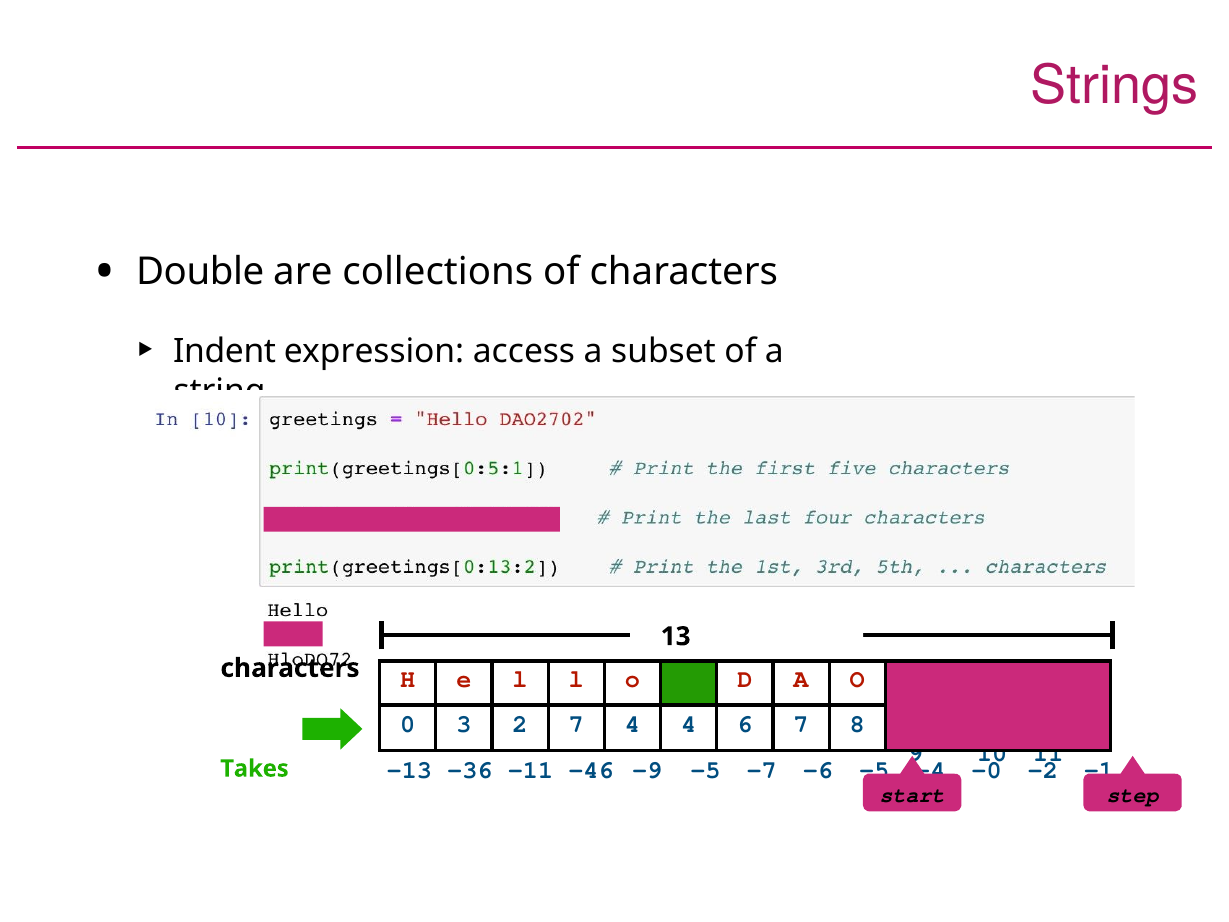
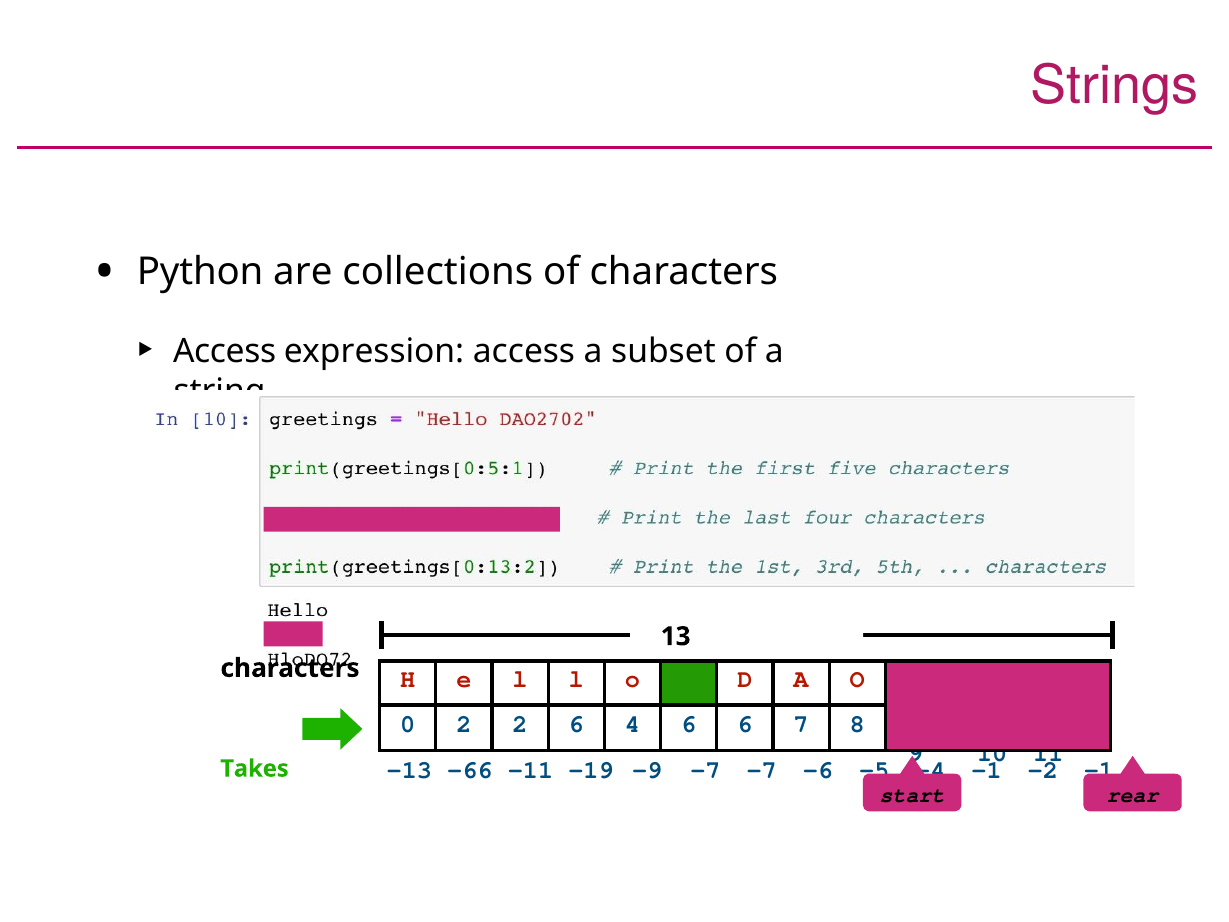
Double: Double -> Python (200, 271)
Indent: Indent -> Access (225, 351)
3: 3 -> 2 (464, 723)
7: 7 -> 6 (576, 723)
4 4: 4 -> 6 (689, 723)
-36: -36 -> -66 (470, 770)
-46: -46 -> -19 (591, 770)
-9 -5: -5 -> -7 (705, 770)
-0: -0 -> -1 (987, 770)
step: step -> rear (1133, 795)
